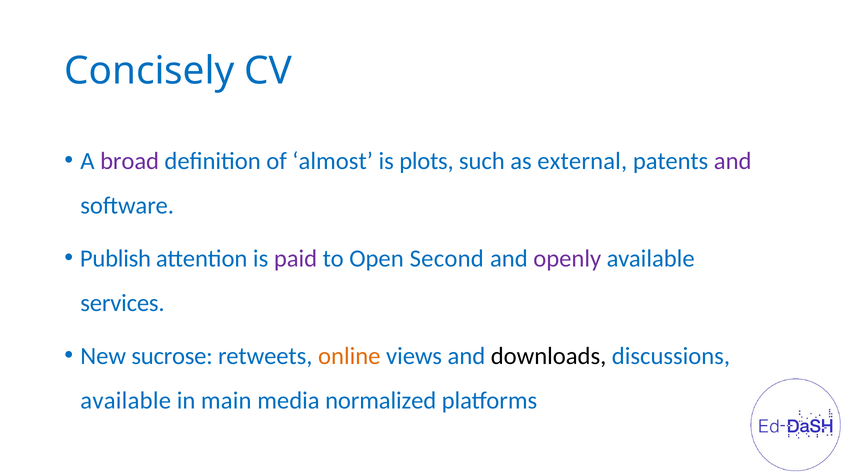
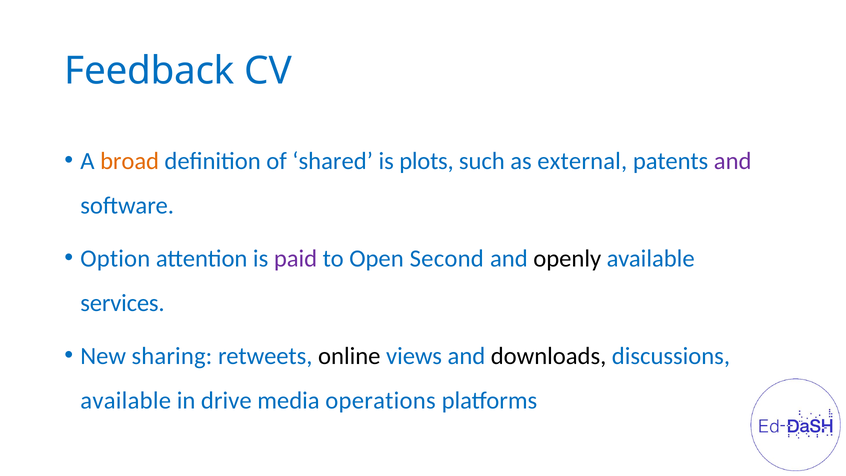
Concisely: Concisely -> Feedback (150, 71)
broad colour: purple -> orange (130, 161)
almost: almost -> shared (333, 161)
Publish: Publish -> Option (115, 259)
openly colour: purple -> black (567, 259)
sucrose: sucrose -> sharing (172, 356)
online colour: orange -> black (349, 356)
main: main -> drive (226, 400)
normalized: normalized -> operations (381, 400)
